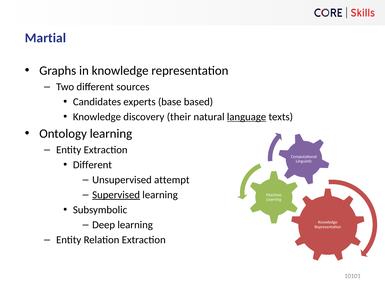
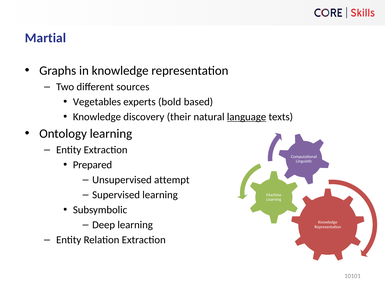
Candidates: Candidates -> Vegetables (97, 102)
base: base -> bold (170, 102)
Different: Different -> Prepared (92, 165)
Supervised underline: present -> none (116, 195)
